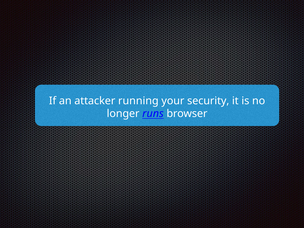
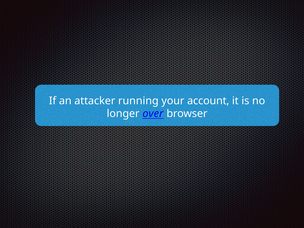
security: security -> account (208, 101)
runs: runs -> over (153, 114)
